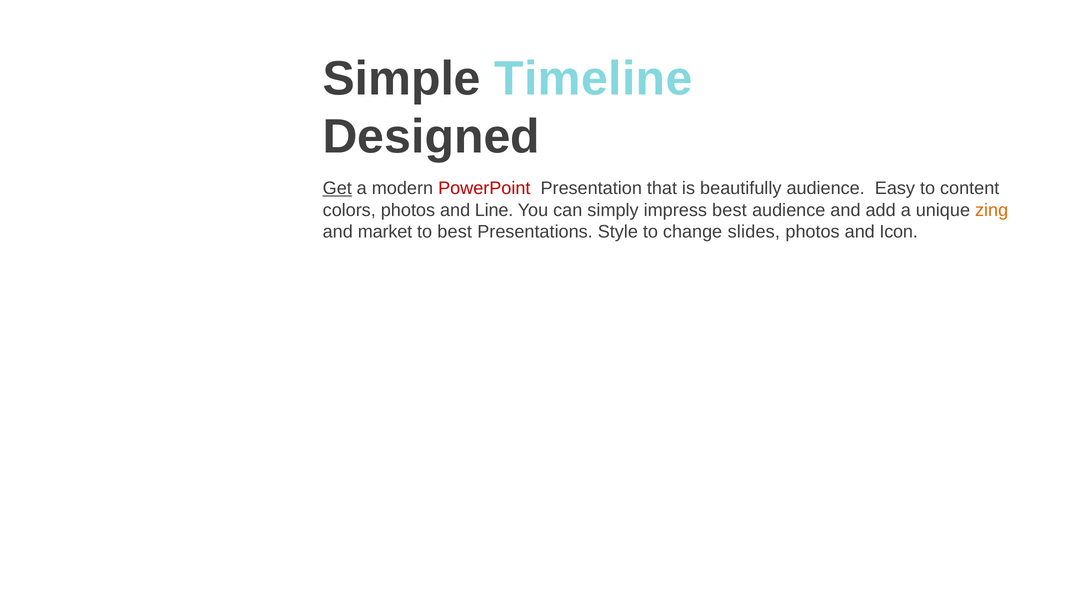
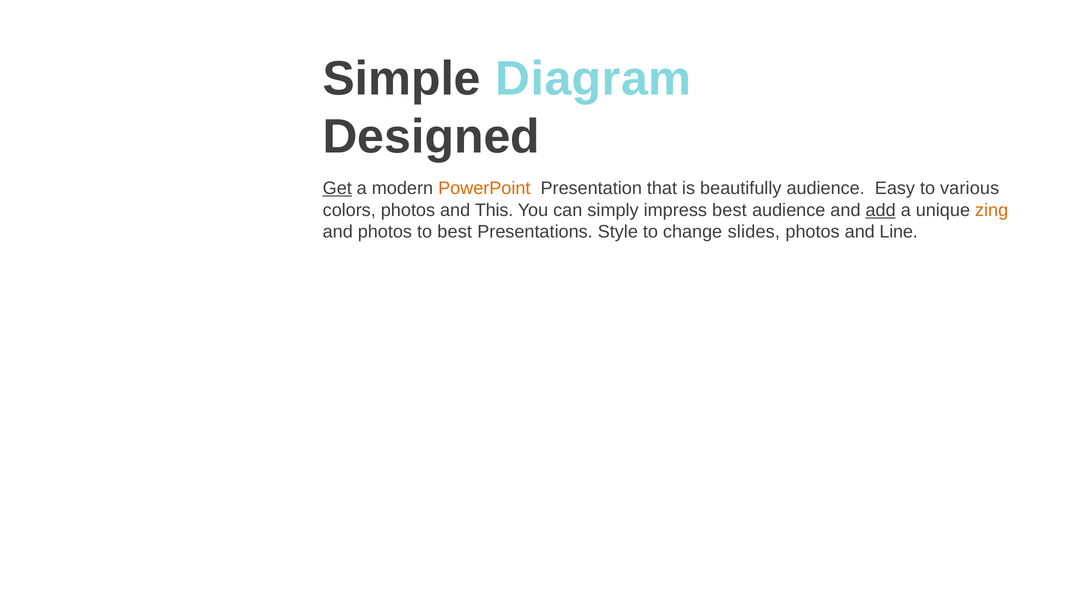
Timeline: Timeline -> Diagram (593, 79)
PowerPoint colour: red -> orange (484, 188)
content: content -> various (970, 188)
Line: Line -> This (494, 210)
add underline: none -> present (881, 210)
and market: market -> photos (385, 232)
Icon: Icon -> Line (899, 232)
